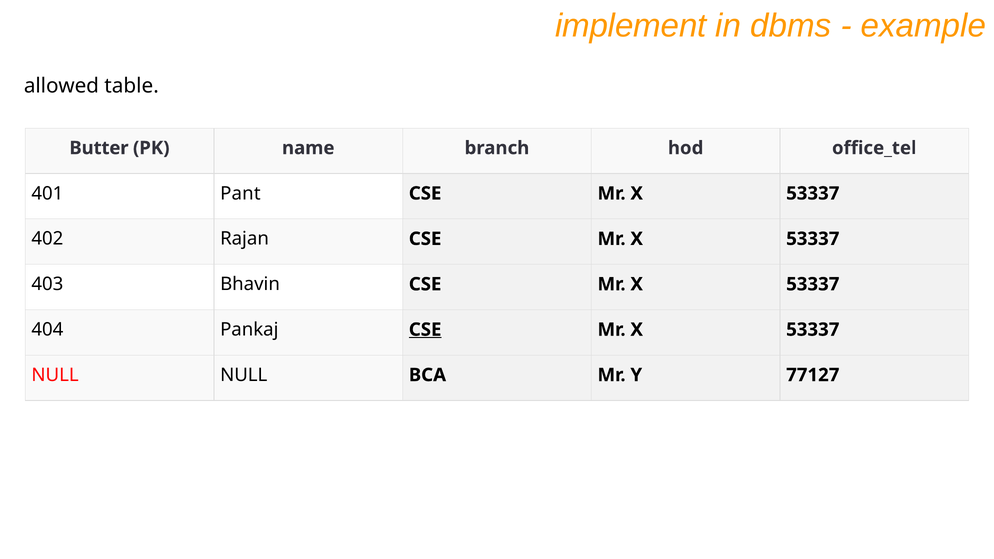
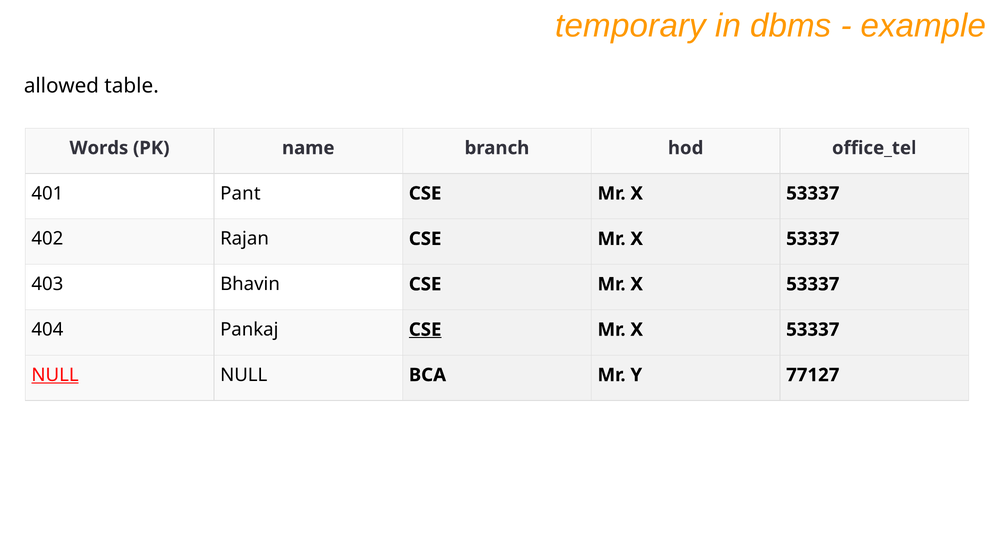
implement: implement -> temporary (631, 26)
Butter: Butter -> Words (99, 148)
NULL underline: none -> present (55, 375)
